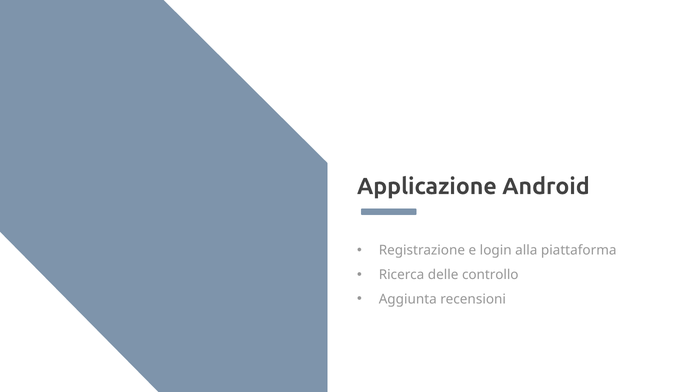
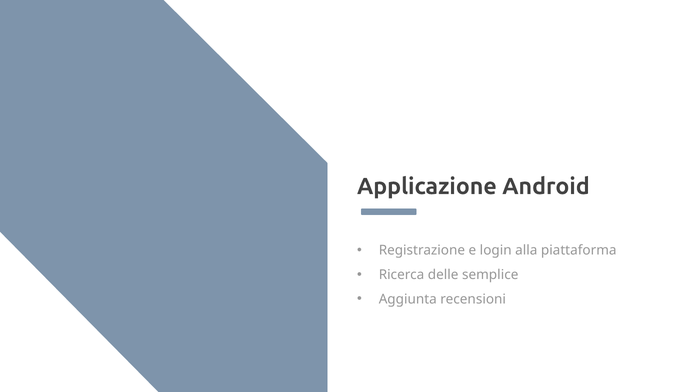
controllo: controllo -> semplice (490, 274)
